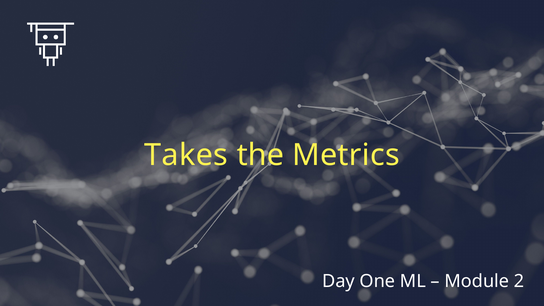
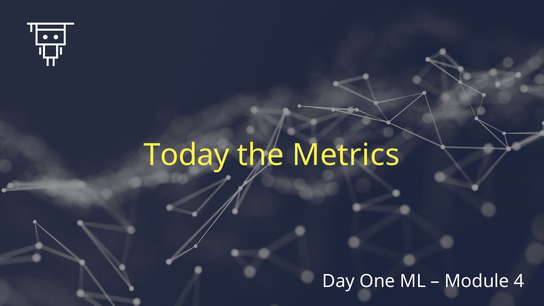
Takes: Takes -> Today (186, 155)
2: 2 -> 4 (519, 281)
